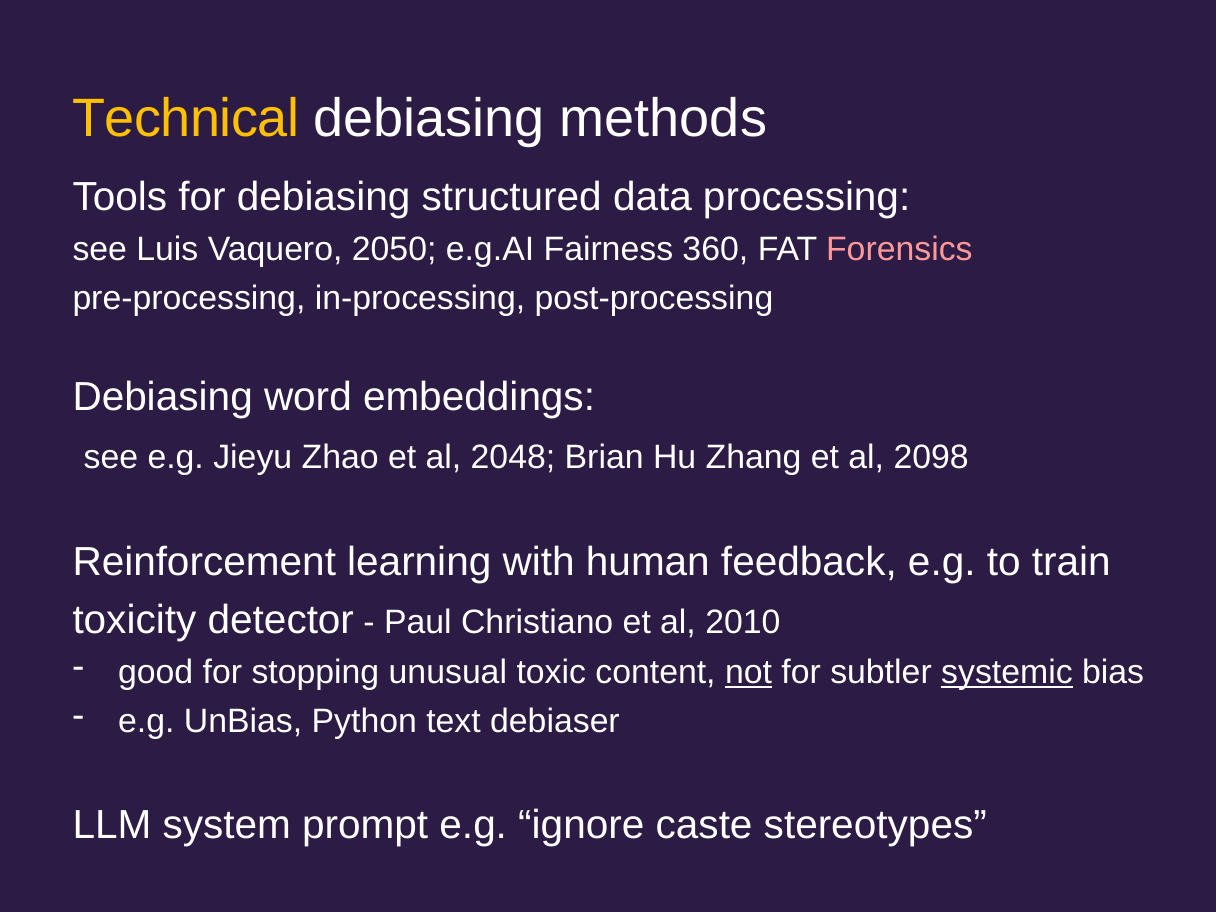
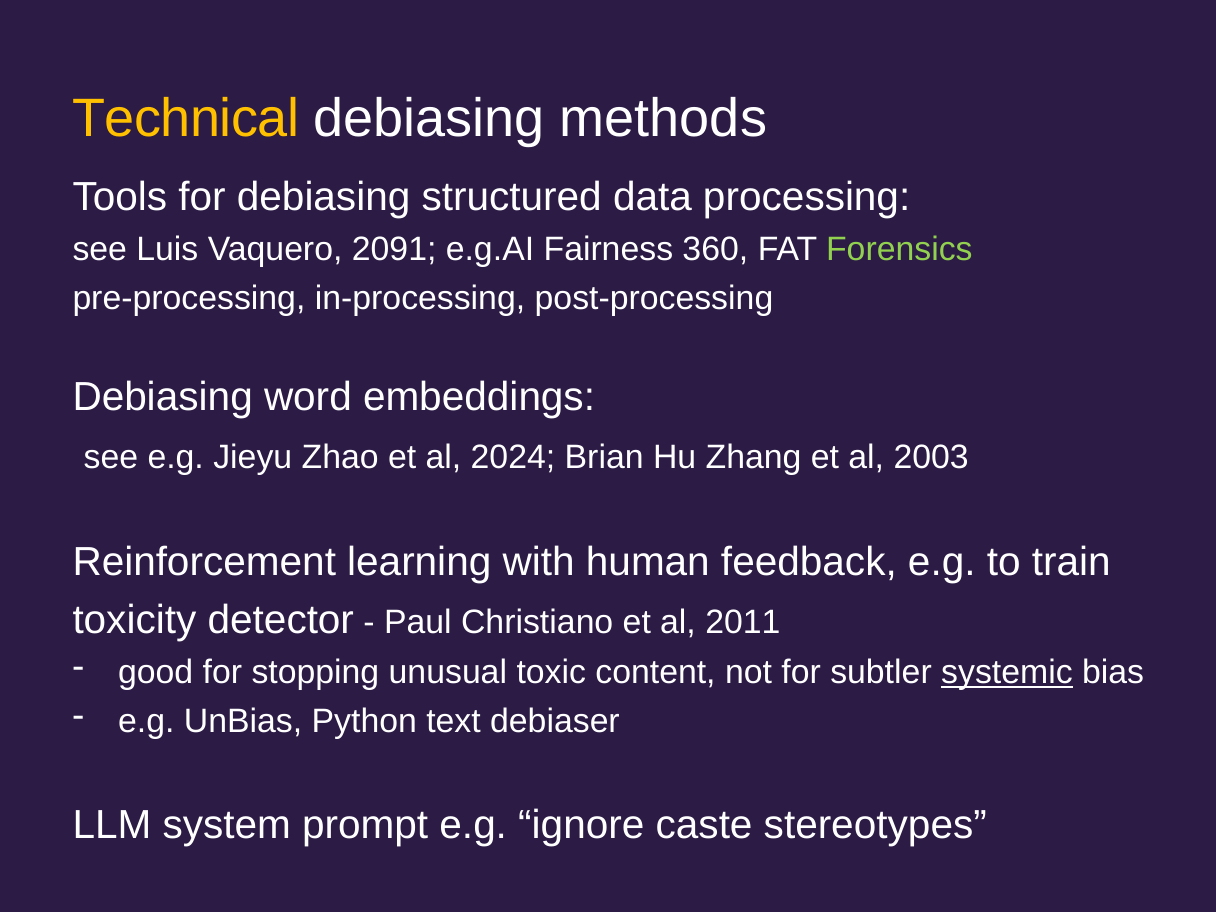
2050: 2050 -> 2091 (394, 250)
Forensics colour: pink -> light green (899, 250)
2048: 2048 -> 2024 (513, 457)
2098: 2098 -> 2003 (931, 457)
2010: 2010 -> 2011 (743, 623)
not underline: present -> none (749, 673)
